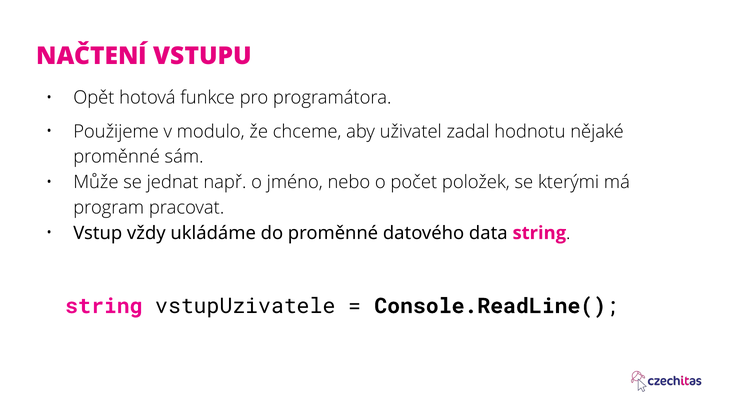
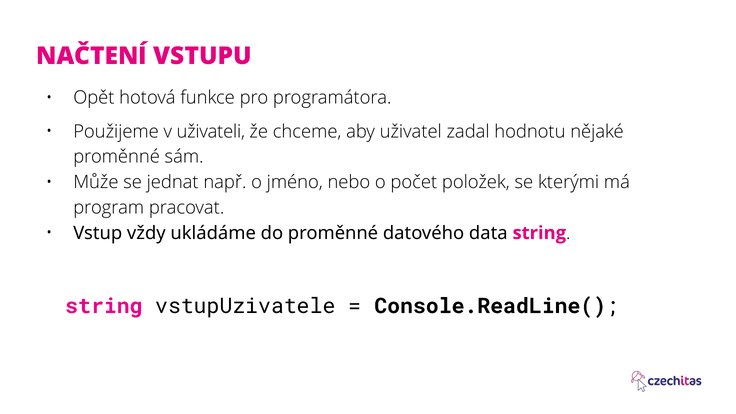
modulo: modulo -> uživateli (211, 131)
